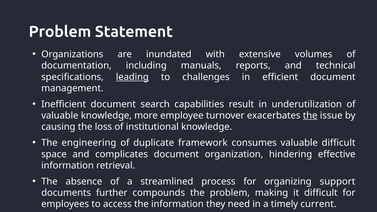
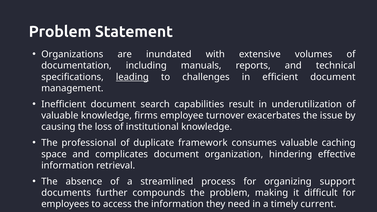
more: more -> firms (146, 116)
the underline: present -> none (310, 116)
engineering: engineering -> professional (89, 143)
valuable difficult: difficult -> caching (339, 143)
